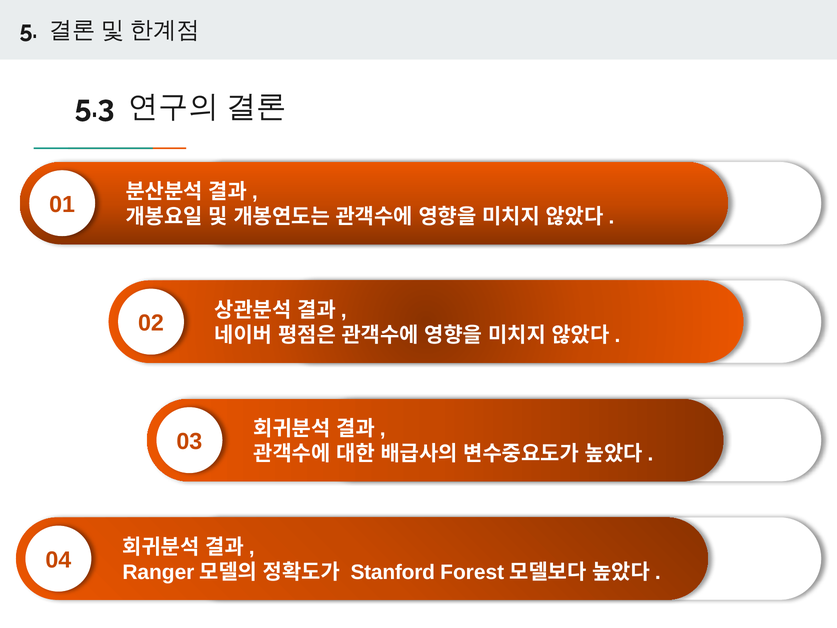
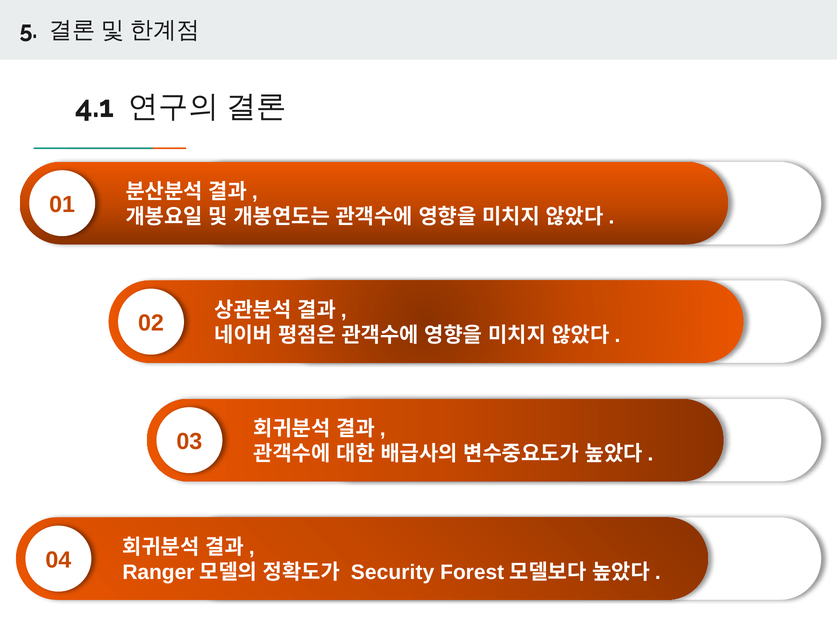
5.3: 5.3 -> 4.1 (94, 107)
Stanford: Stanford -> Security (393, 572)
